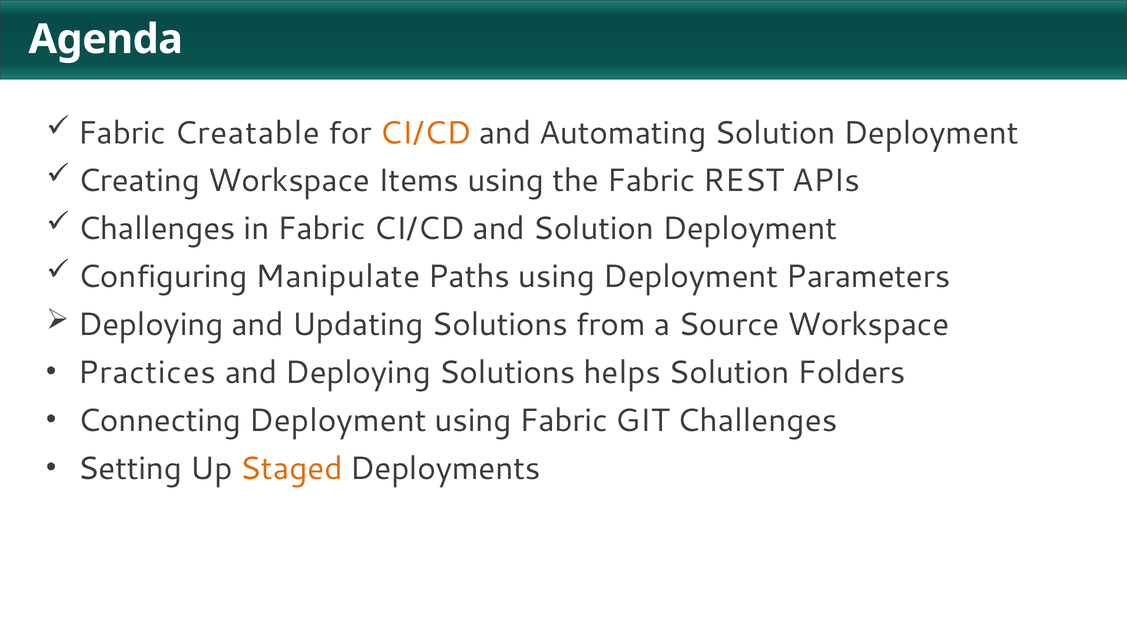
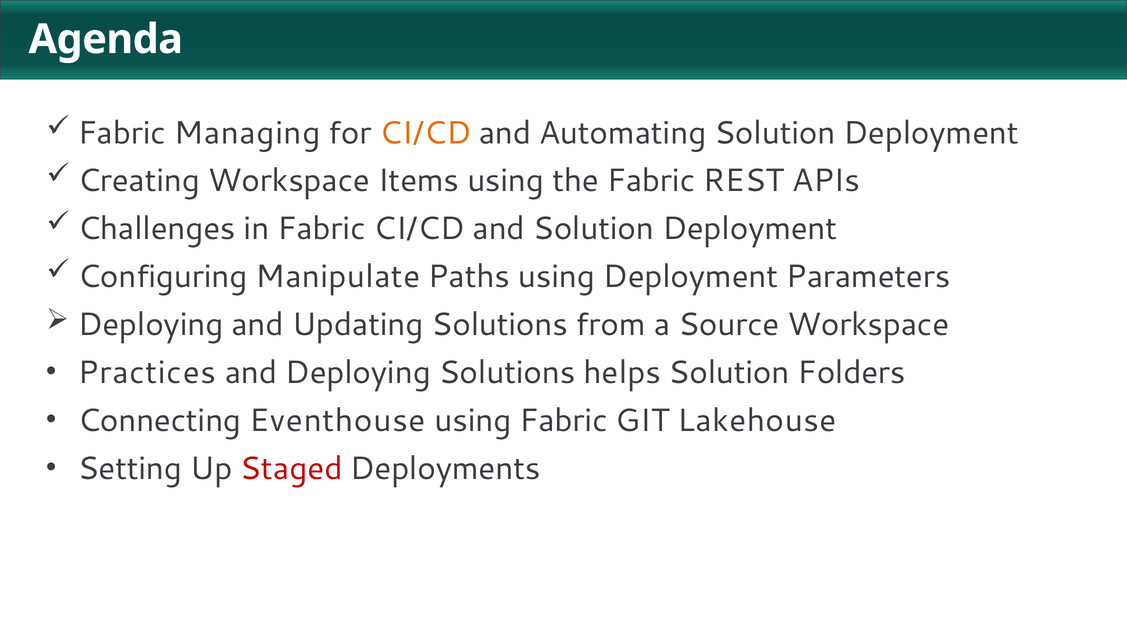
Creatable: Creatable -> Managing (247, 133)
Connecting Deployment: Deployment -> Eventhouse (338, 420)
GIT Challenges: Challenges -> Lakehouse (757, 420)
Staged colour: orange -> red (291, 468)
